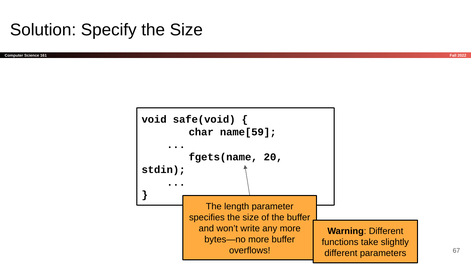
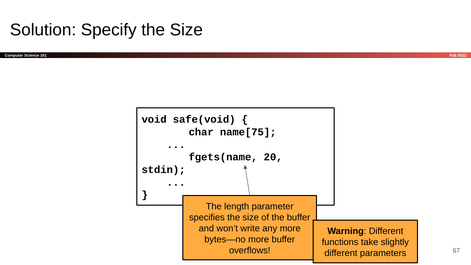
name[59: name[59 -> name[75 (248, 132)
